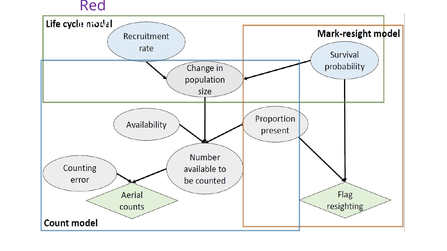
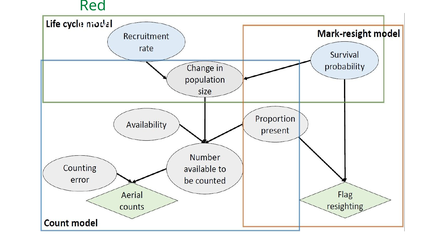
Red colour: purple -> green (93, 6)
